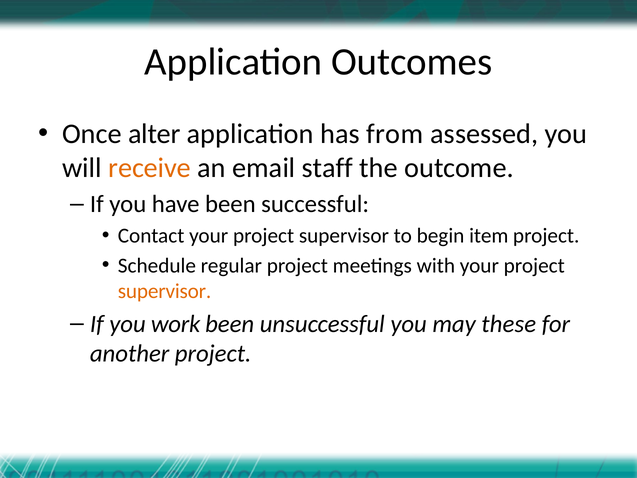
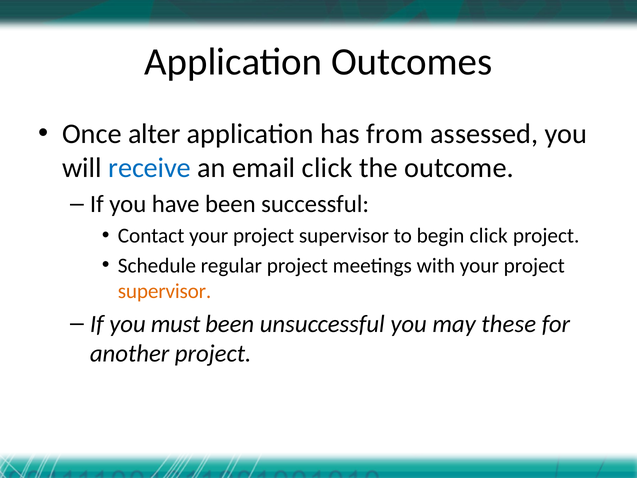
receive colour: orange -> blue (150, 168)
email staff: staff -> click (327, 168)
begin item: item -> click (489, 236)
work: work -> must (176, 324)
